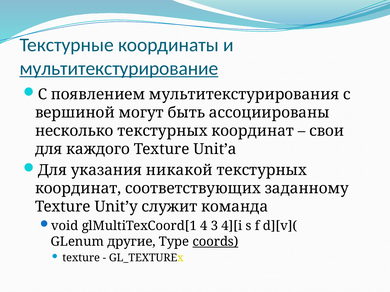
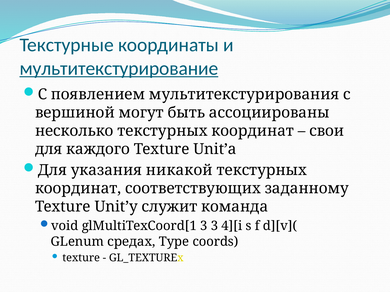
glMultiTexCoord[1 4: 4 -> 3 (204, 226)
другие: другие -> средах (131, 242)
coords underline: present -> none (215, 242)
